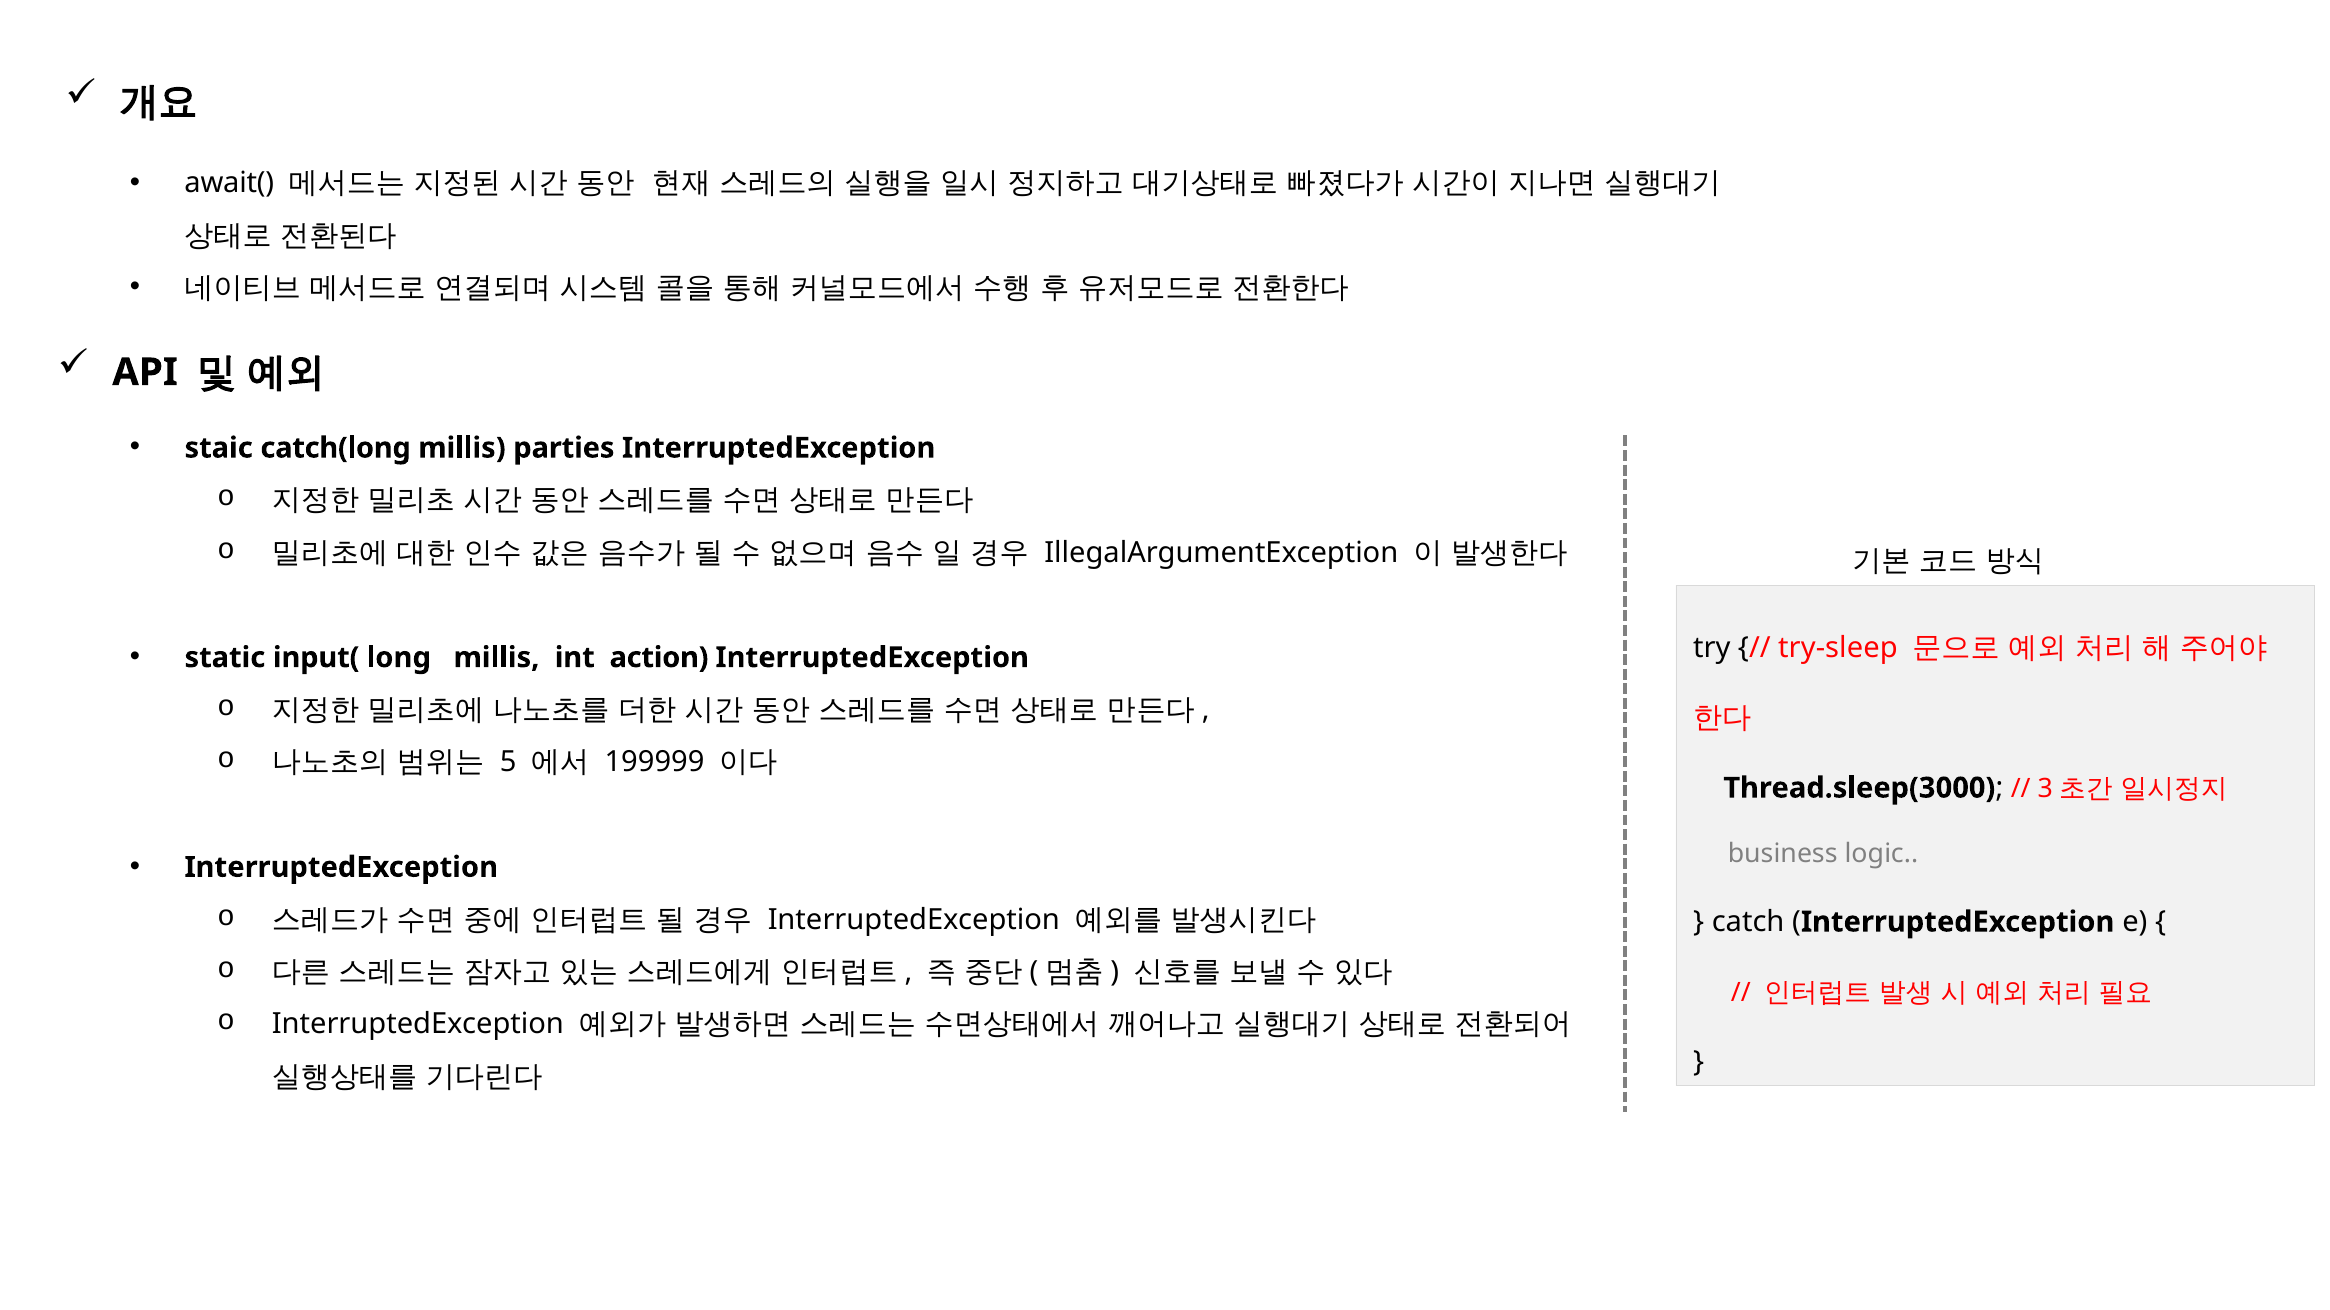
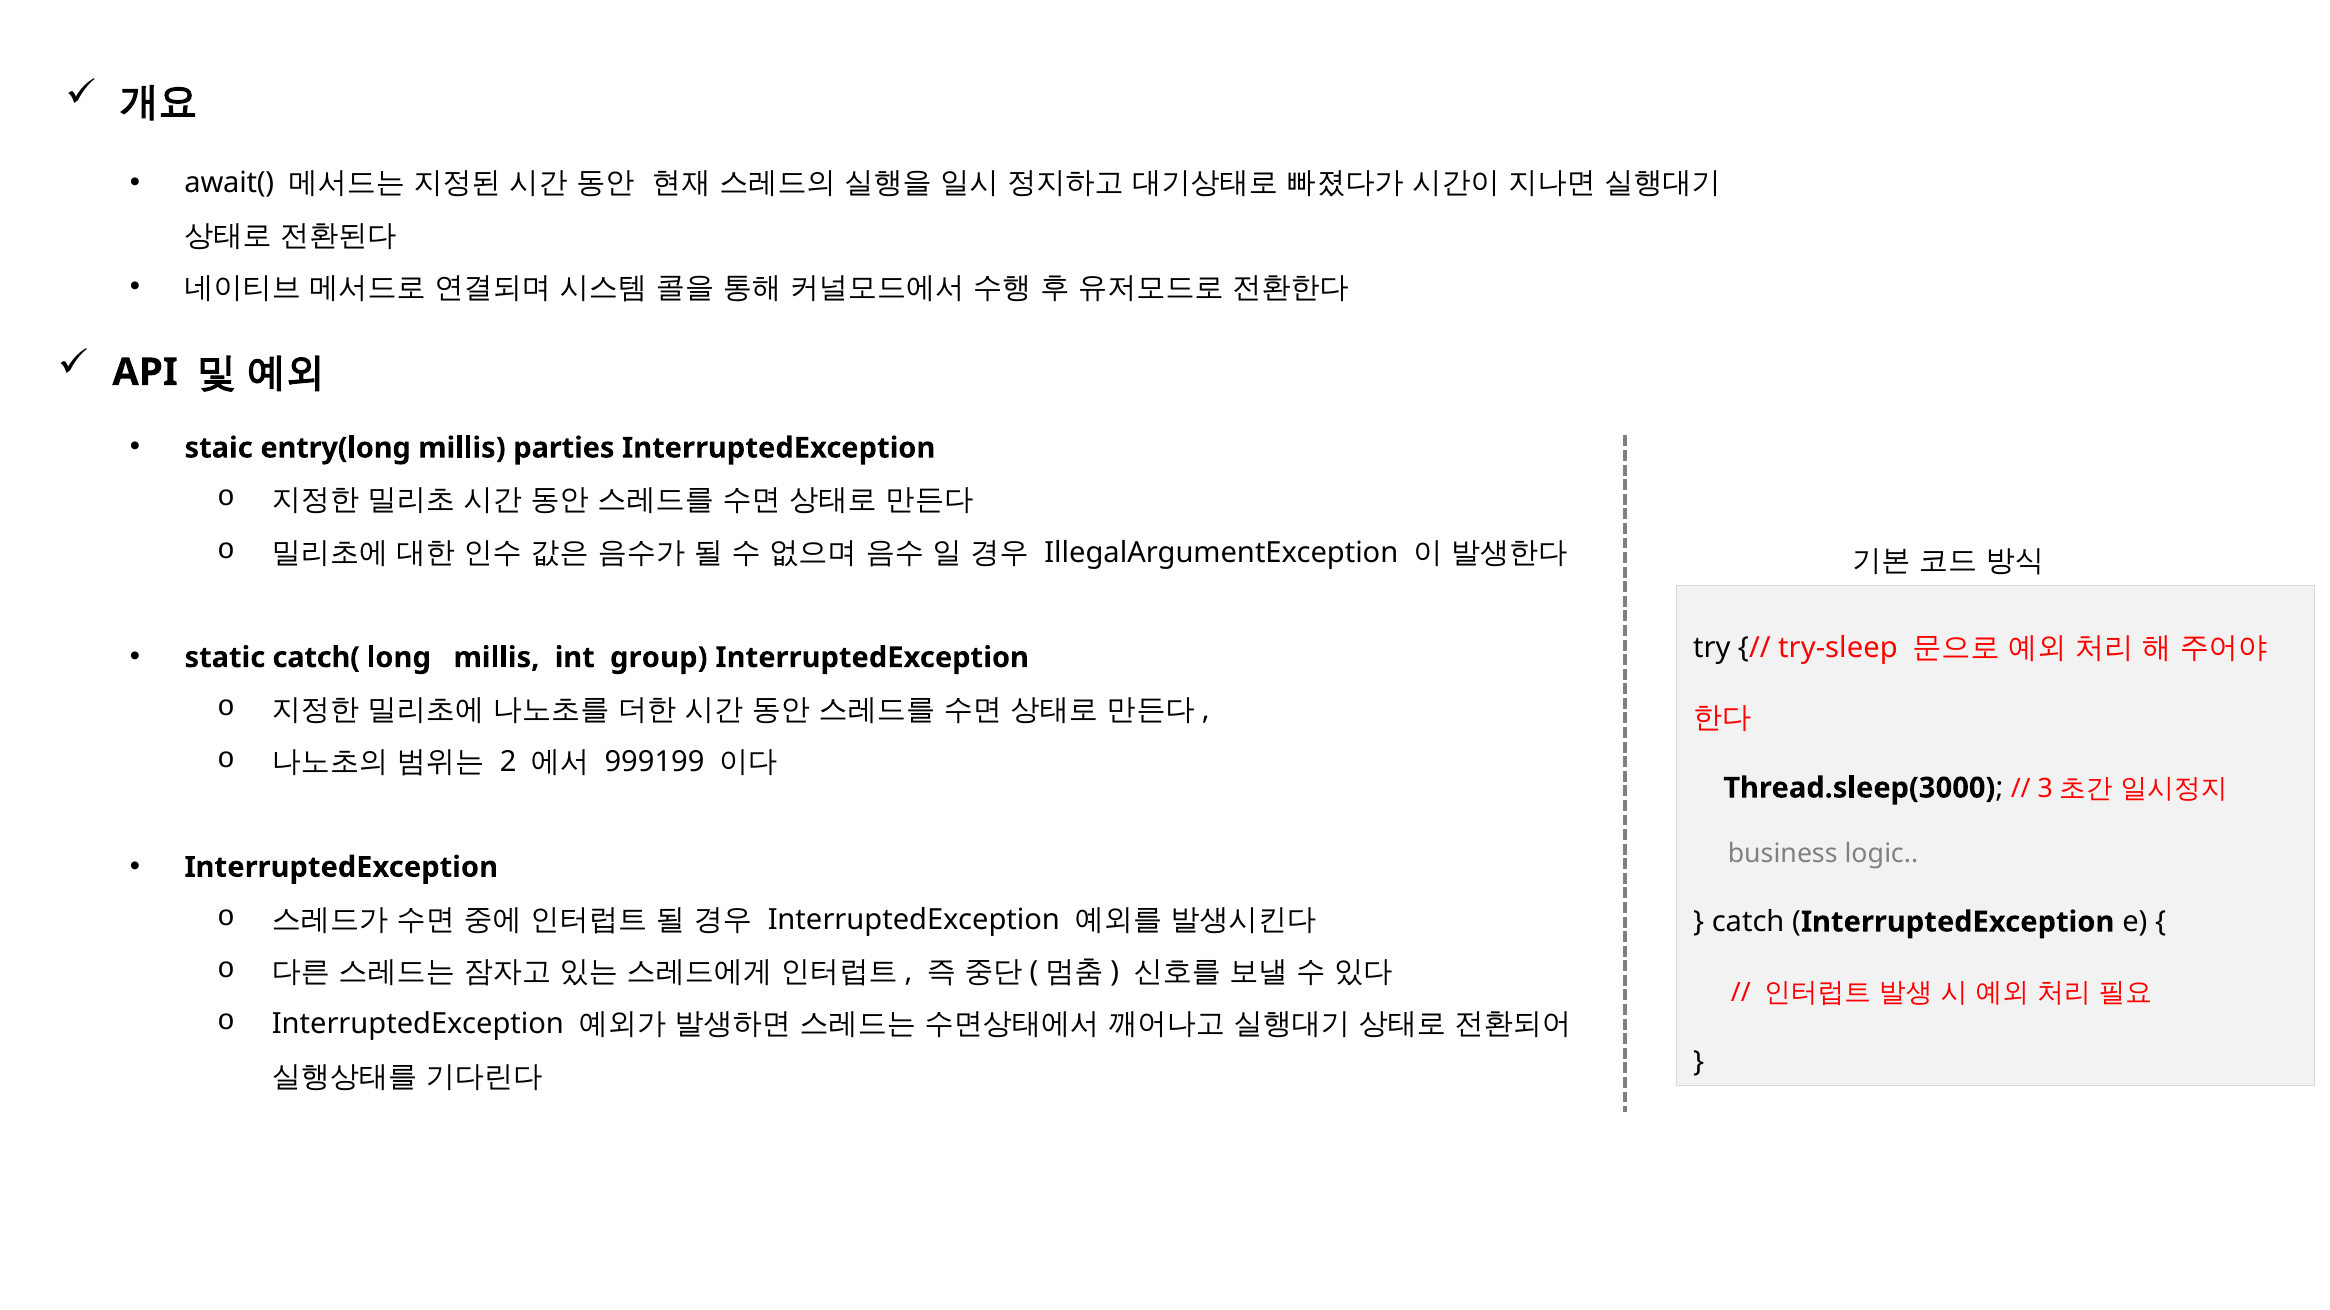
catch(long: catch(long -> entry(long (336, 448)
input(: input( -> catch( (316, 658)
action: action -> group (659, 658)
5: 5 -> 2 (508, 763)
199999: 199999 -> 999199 (655, 763)
